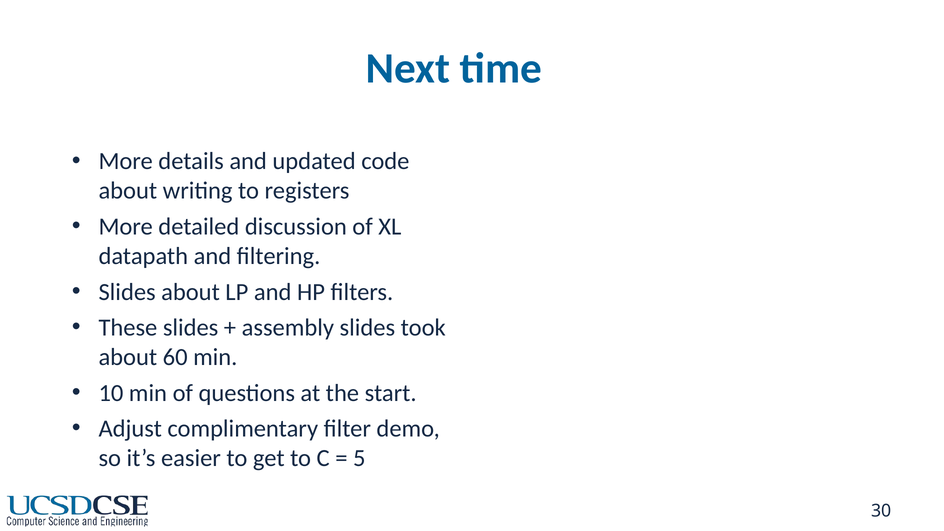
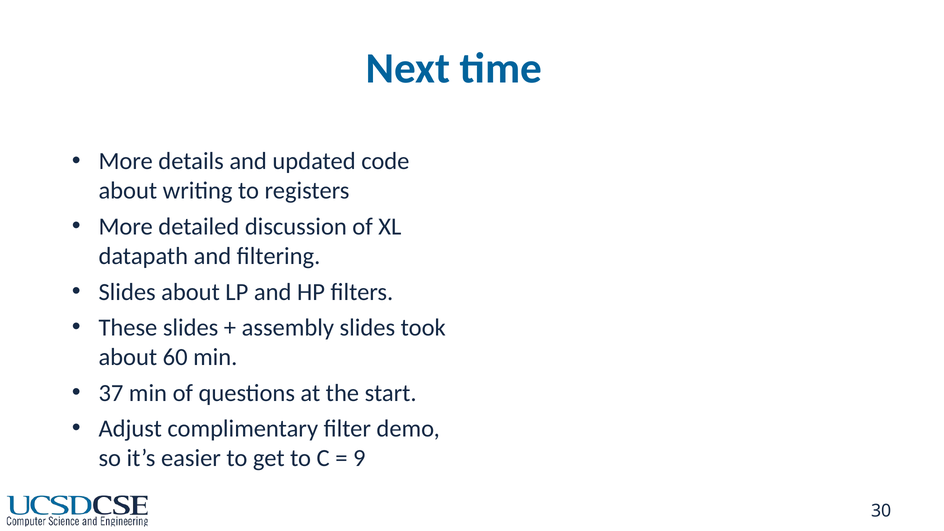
10: 10 -> 37 (111, 393)
5: 5 -> 9 (359, 458)
